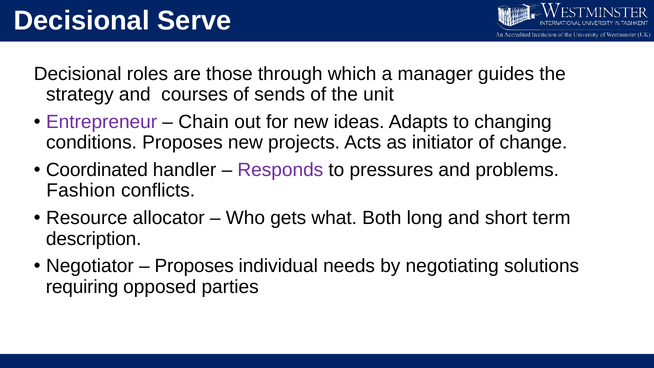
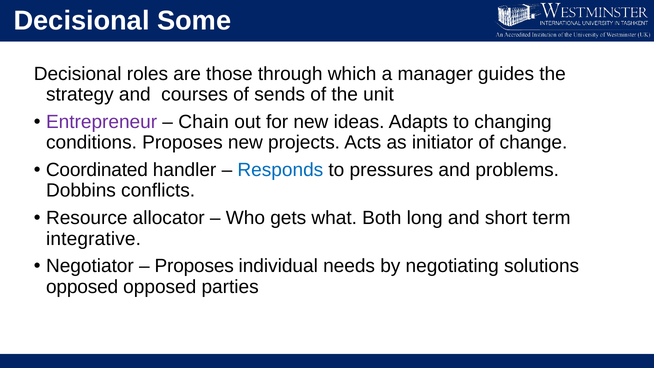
Serve: Serve -> Some (194, 21)
Responds colour: purple -> blue (280, 170)
Fashion: Fashion -> Dobbins (81, 191)
description: description -> integrative (94, 239)
requiring: requiring -> opposed (82, 287)
